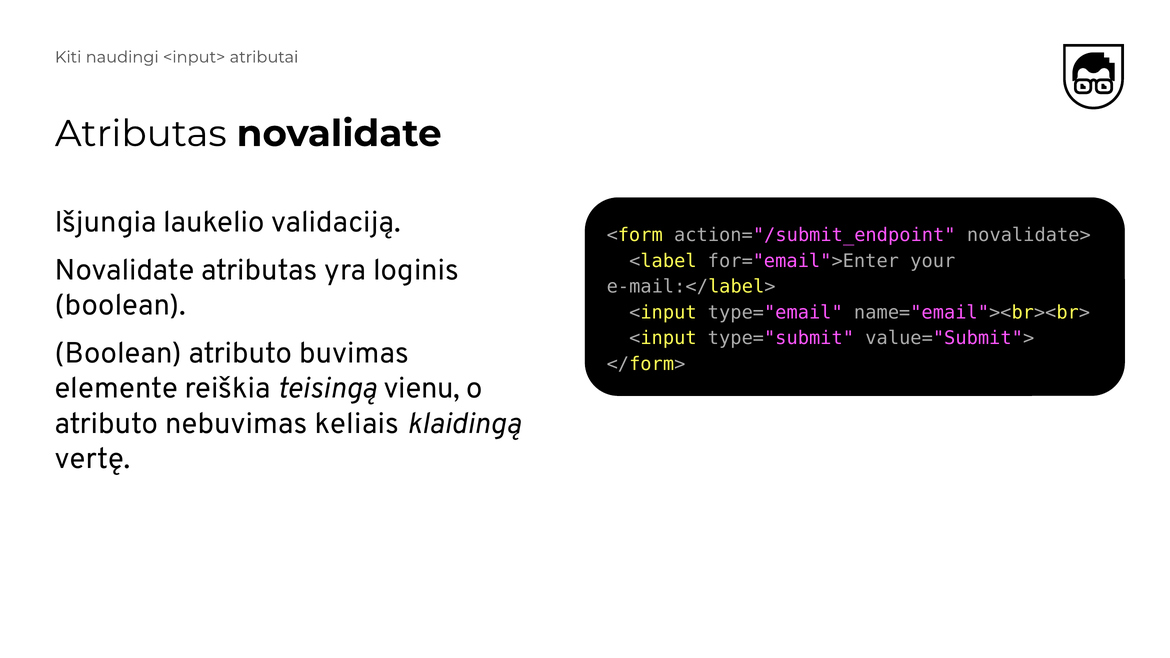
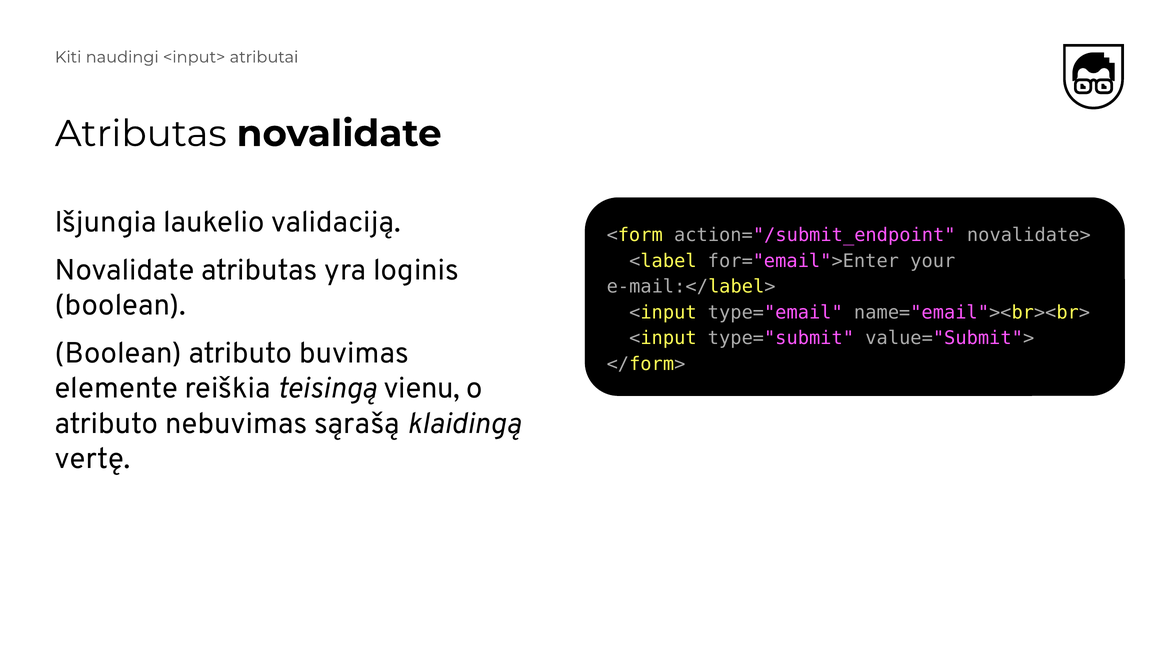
keliais: keliais -> sąrašą (357, 423)
